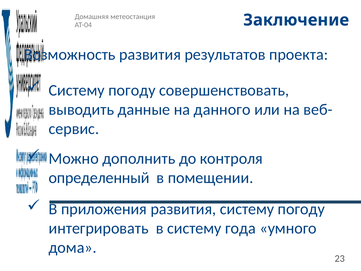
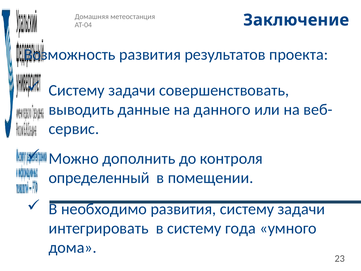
погоду: погоду -> задачи (132, 90)
приложения: приложения -> необходимо (104, 209)
развития систему погоду: погоду -> задачи (301, 209)
